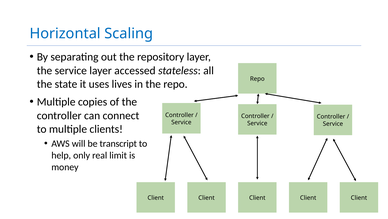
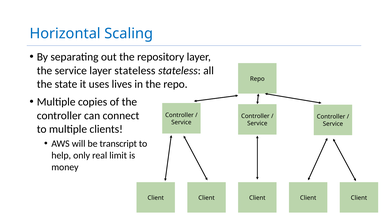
layer accessed: accessed -> stateless (135, 70)
